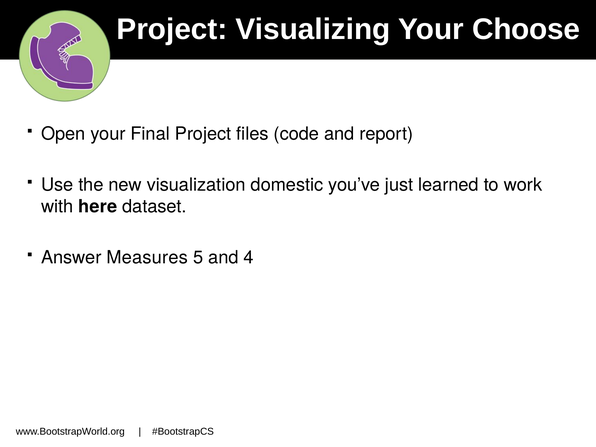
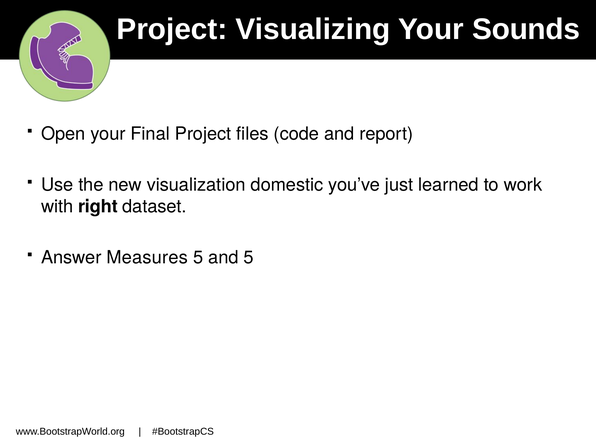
Choose: Choose -> Sounds (526, 29)
here: here -> right (98, 207)
and 4: 4 -> 5 (249, 257)
